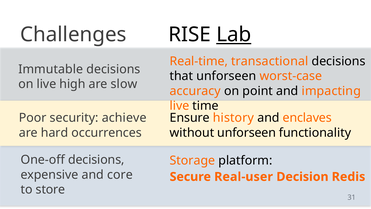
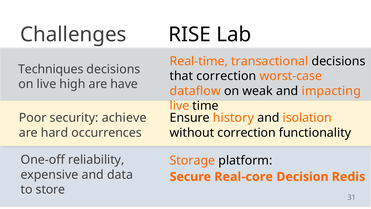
Lab underline: present -> none (234, 35)
Immutable: Immutable -> Techniques (51, 69)
that unforseen: unforseen -> correction (226, 76)
slow: slow -> have (124, 84)
accuracy: accuracy -> dataflow (195, 91)
point: point -> weak (258, 91)
enclaves: enclaves -> isolation (307, 118)
without unforseen: unforseen -> correction (247, 133)
One-off decisions: decisions -> reliability (96, 160)
core: core -> data (120, 174)
Real-user: Real-user -> Real-core (244, 177)
